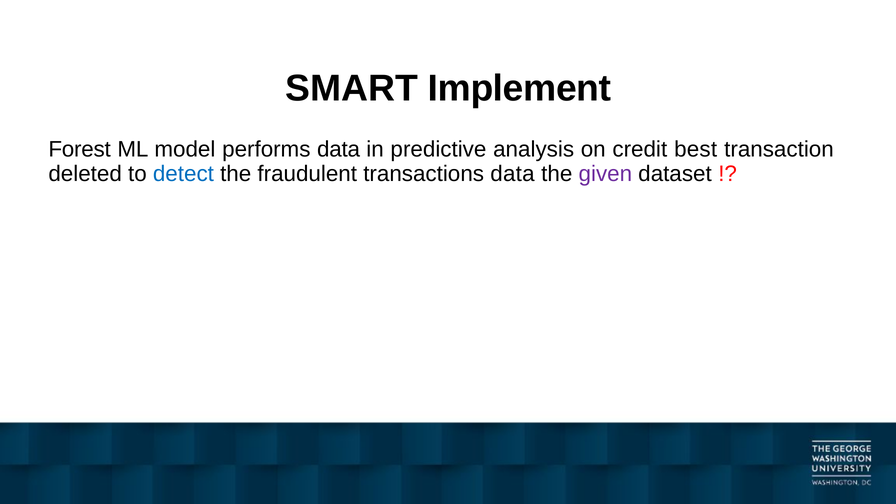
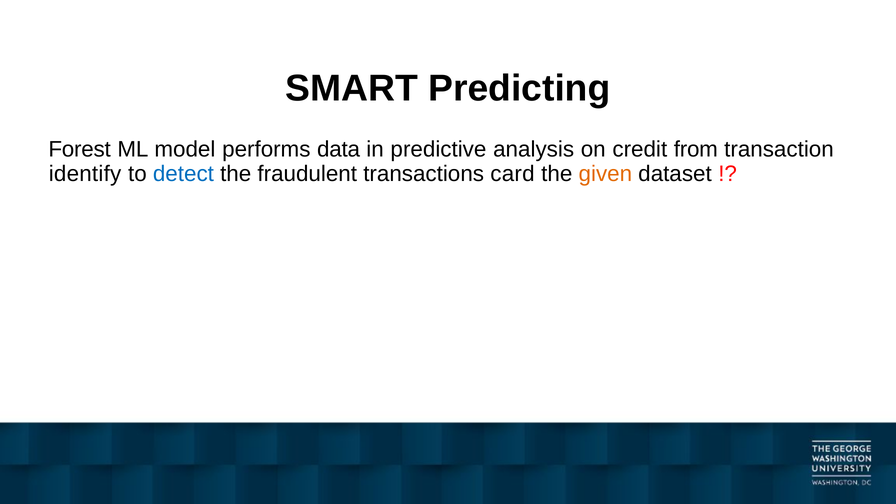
Implement: Implement -> Predicting (519, 88)
best: best -> from (696, 149)
deleted: deleted -> identify (85, 174)
transactions data: data -> card (512, 174)
given colour: purple -> orange (605, 174)
